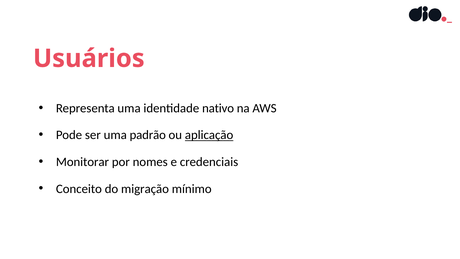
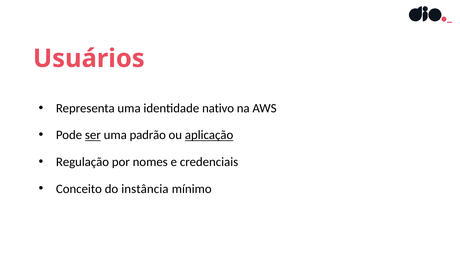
ser underline: none -> present (93, 135)
Monitorar: Monitorar -> Regulação (82, 162)
migração: migração -> instância (145, 189)
